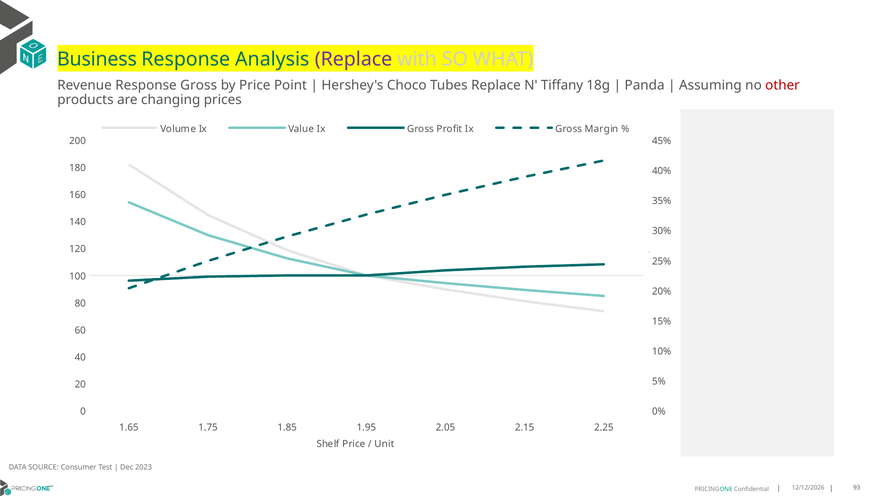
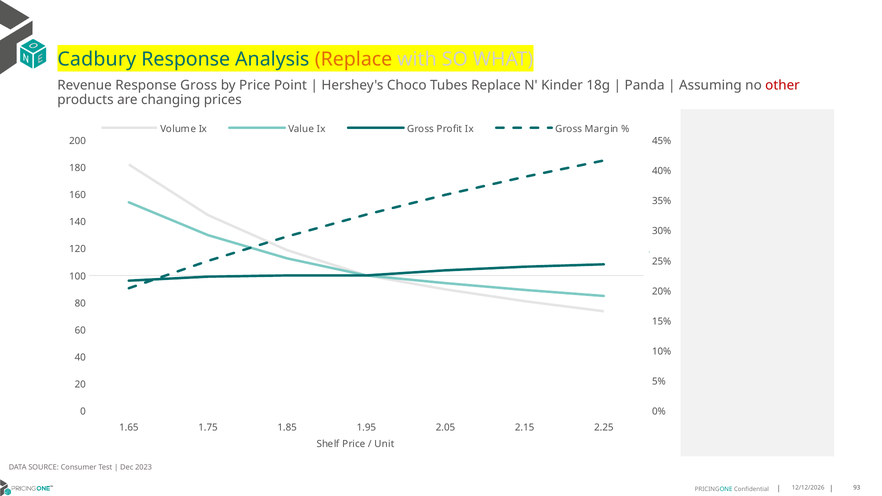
Business: Business -> Cadbury (97, 59)
Replace colour: purple -> orange (354, 59)
Tiffany: Tiffany -> Kinder (562, 85)
